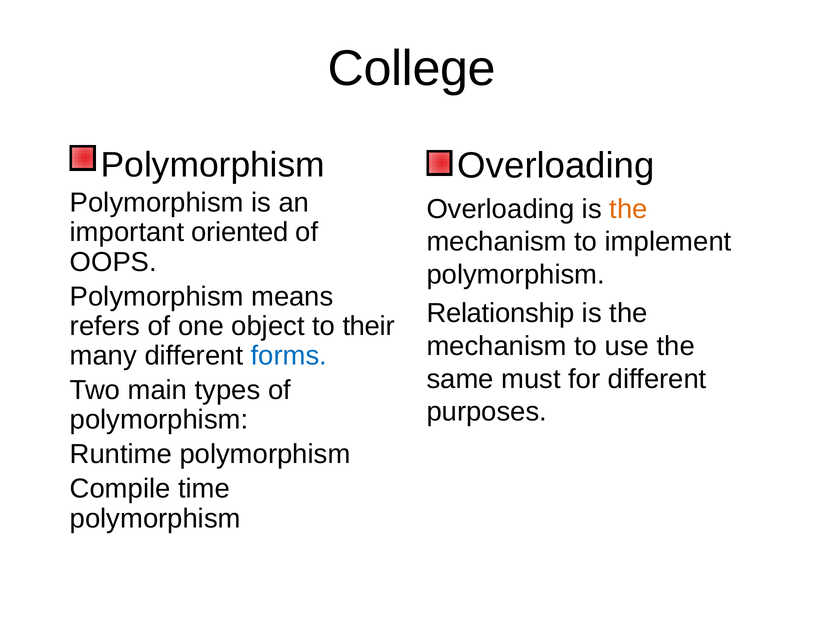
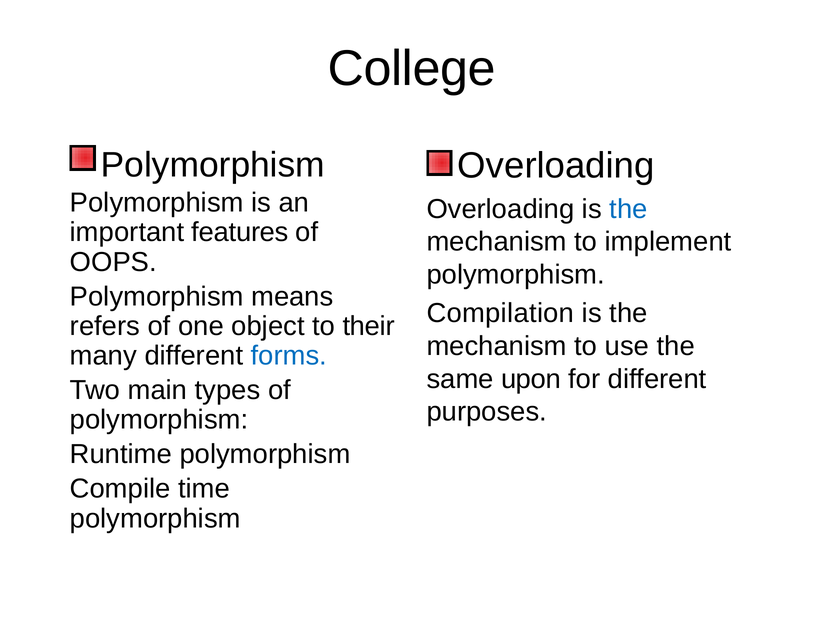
the colour: orange -> blue (628, 209)
oriented: oriented -> features (240, 232)
Relationship: Relationship -> Compilation (500, 313)
must: must -> upon (531, 379)
